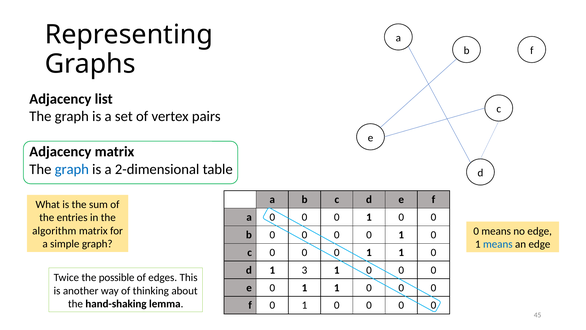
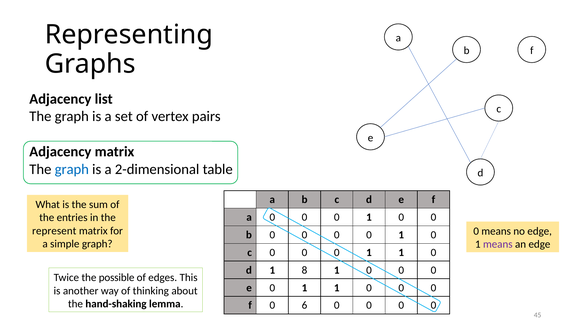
algorithm: algorithm -> represent (54, 231)
means colour: blue -> purple (498, 244)
3: 3 -> 8 (305, 270)
f 0 1: 1 -> 6 (305, 305)
